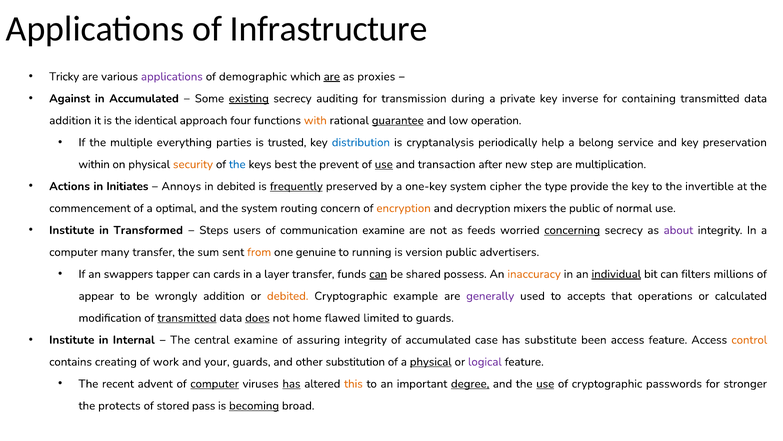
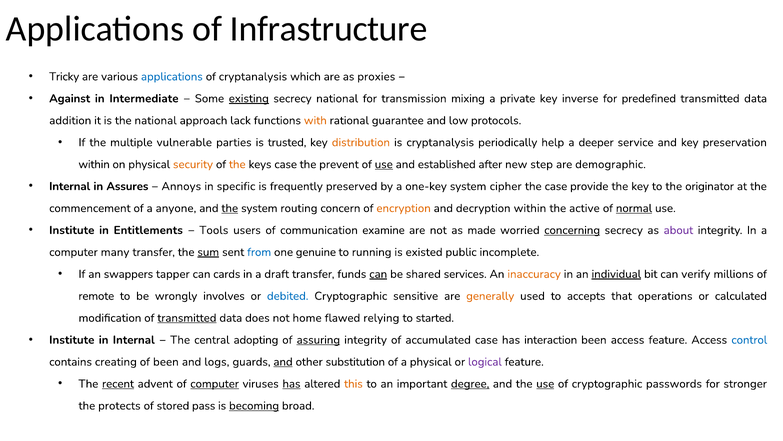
applications colour: purple -> blue (172, 76)
of demographic: demographic -> cryptanalysis (253, 76)
are underline: present -> none (332, 76)
in Accumulated: Accumulated -> Intermediate (144, 98)
secrecy auditing: auditing -> national (337, 98)
during: during -> mixing (468, 98)
containing: containing -> predefined (649, 98)
the identical: identical -> national (156, 120)
four: four -> lack (241, 120)
guarantee underline: present -> none (398, 120)
operation: operation -> protocols (496, 120)
everything: everything -> vulnerable (184, 142)
distribution colour: blue -> orange (361, 142)
belong: belong -> deeper (596, 142)
the colour: blue -> orange (237, 164)
keys best: best -> case (286, 164)
transaction: transaction -> established (447, 164)
multiplication: multiplication -> demographic (611, 164)
Actions: Actions -> Internal (70, 186)
Initiates: Initiates -> Assures (127, 186)
in debited: debited -> specific (236, 186)
frequently underline: present -> none (296, 186)
the type: type -> case (556, 186)
invertible: invertible -> originator (710, 186)
optimal: optimal -> anyone (176, 208)
the underline: none -> present (230, 208)
decryption mixers: mixers -> within (530, 208)
the public: public -> active (584, 208)
normal underline: none -> present (634, 208)
Transformed: Transformed -> Entitlements (148, 230)
Steps: Steps -> Tools (214, 230)
feeds: feeds -> made (482, 230)
sum underline: none -> present (208, 252)
from colour: orange -> blue (259, 252)
version: version -> existed (424, 252)
advertisers: advertisers -> incomplete (509, 252)
layer: layer -> draft (277, 274)
possess: possess -> services (465, 274)
filters: filters -> verify (696, 274)
appear: appear -> remote (96, 296)
wrongly addition: addition -> involves (224, 296)
debited colour: orange -> blue (288, 296)
example: example -> sensitive (416, 296)
generally colour: purple -> orange (490, 296)
does underline: present -> none (257, 318)
limited: limited -> relying (381, 318)
to guards: guards -> started (435, 318)
central examine: examine -> adopting (256, 339)
assuring underline: none -> present (318, 339)
substitute: substitute -> interaction (551, 339)
control colour: orange -> blue (749, 339)
of work: work -> been (166, 361)
your: your -> logs (217, 361)
and underline: none -> present (283, 361)
physical underline: present -> none (431, 361)
recent underline: none -> present (118, 383)
